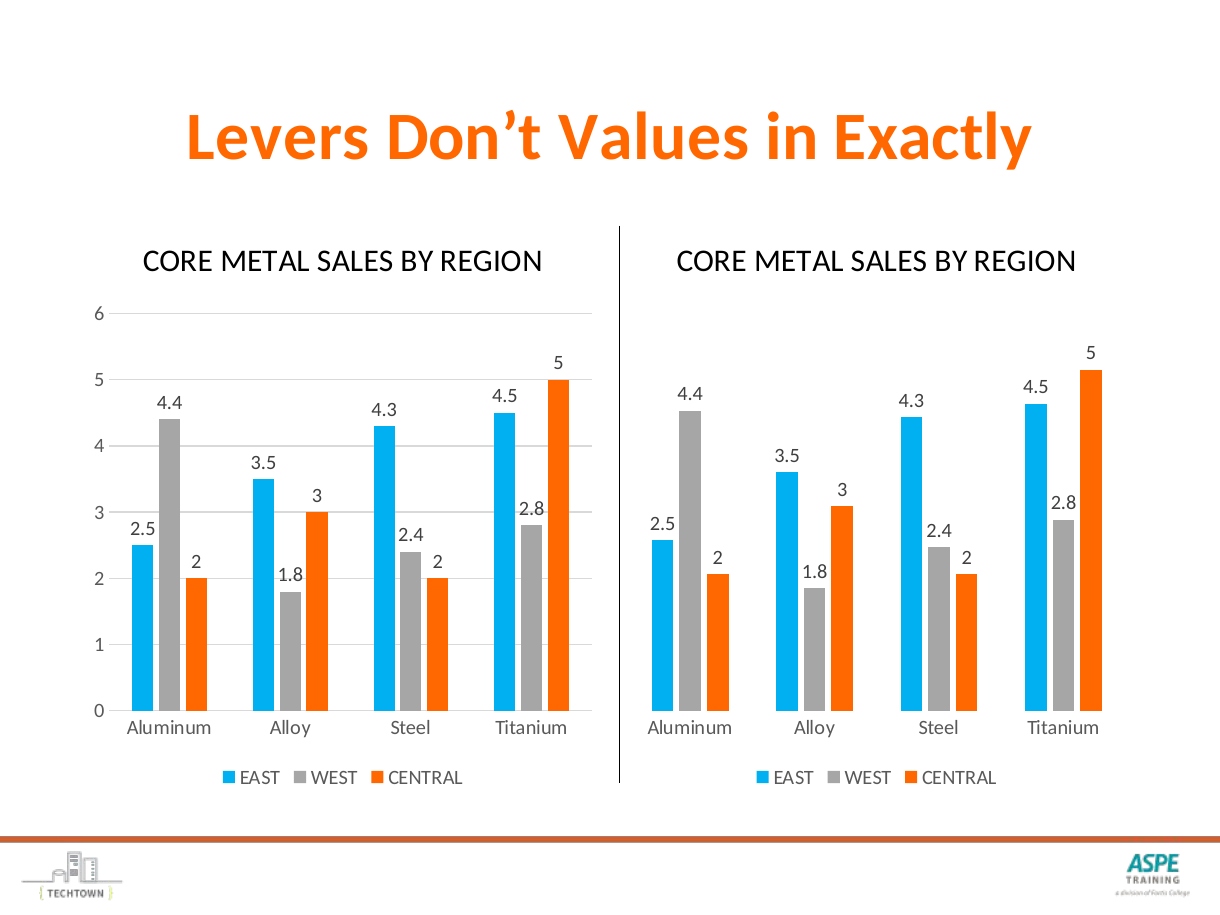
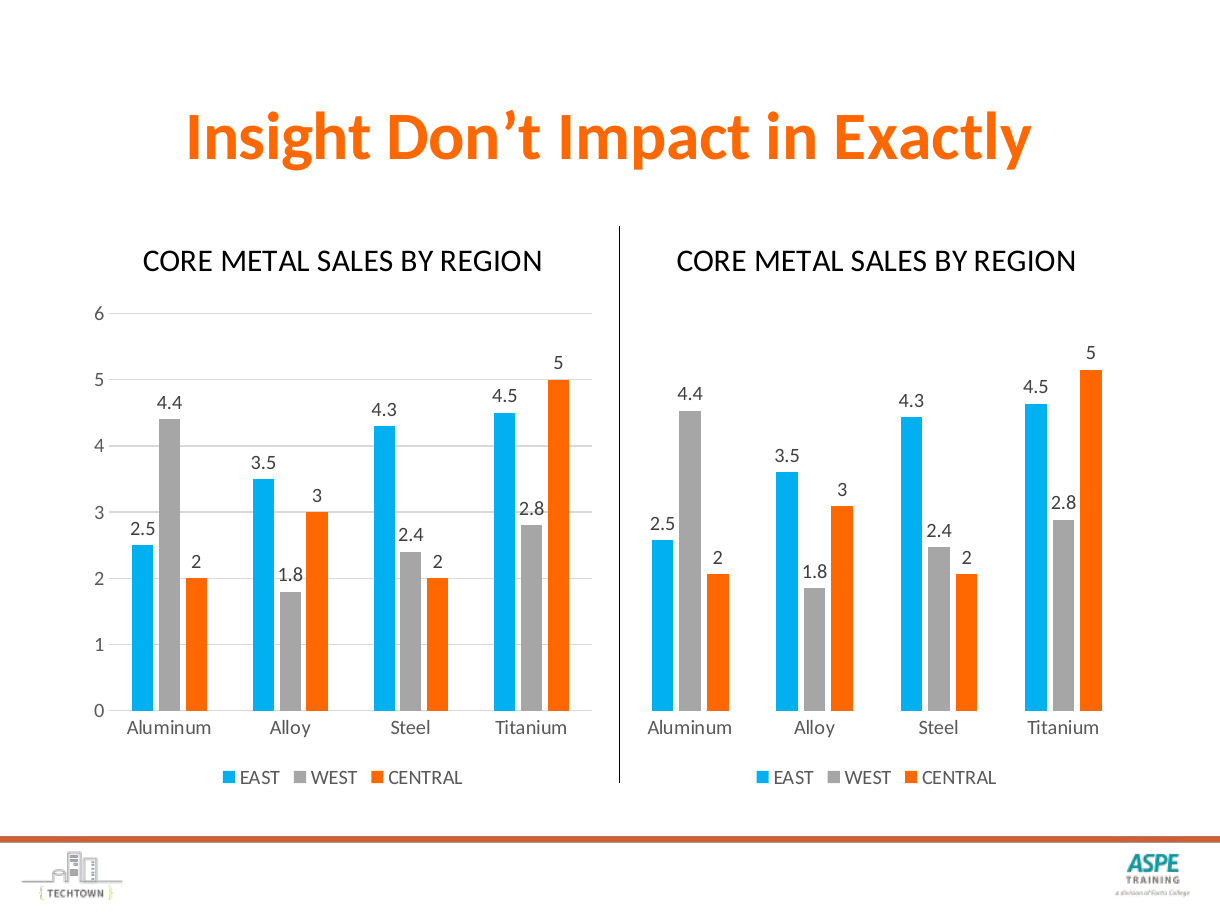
Levers: Levers -> Insight (279, 137)
Values: Values -> Impact (654, 137)
